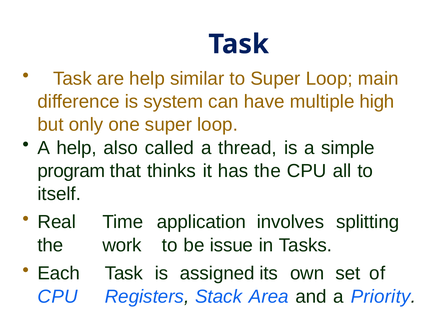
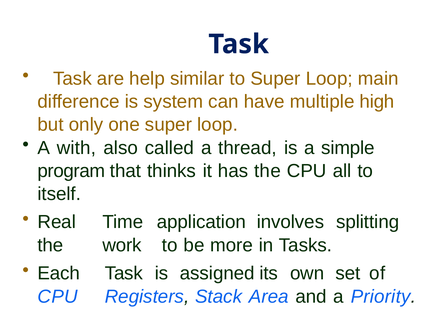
A help: help -> with (76, 148)
issue: issue -> more (231, 245)
